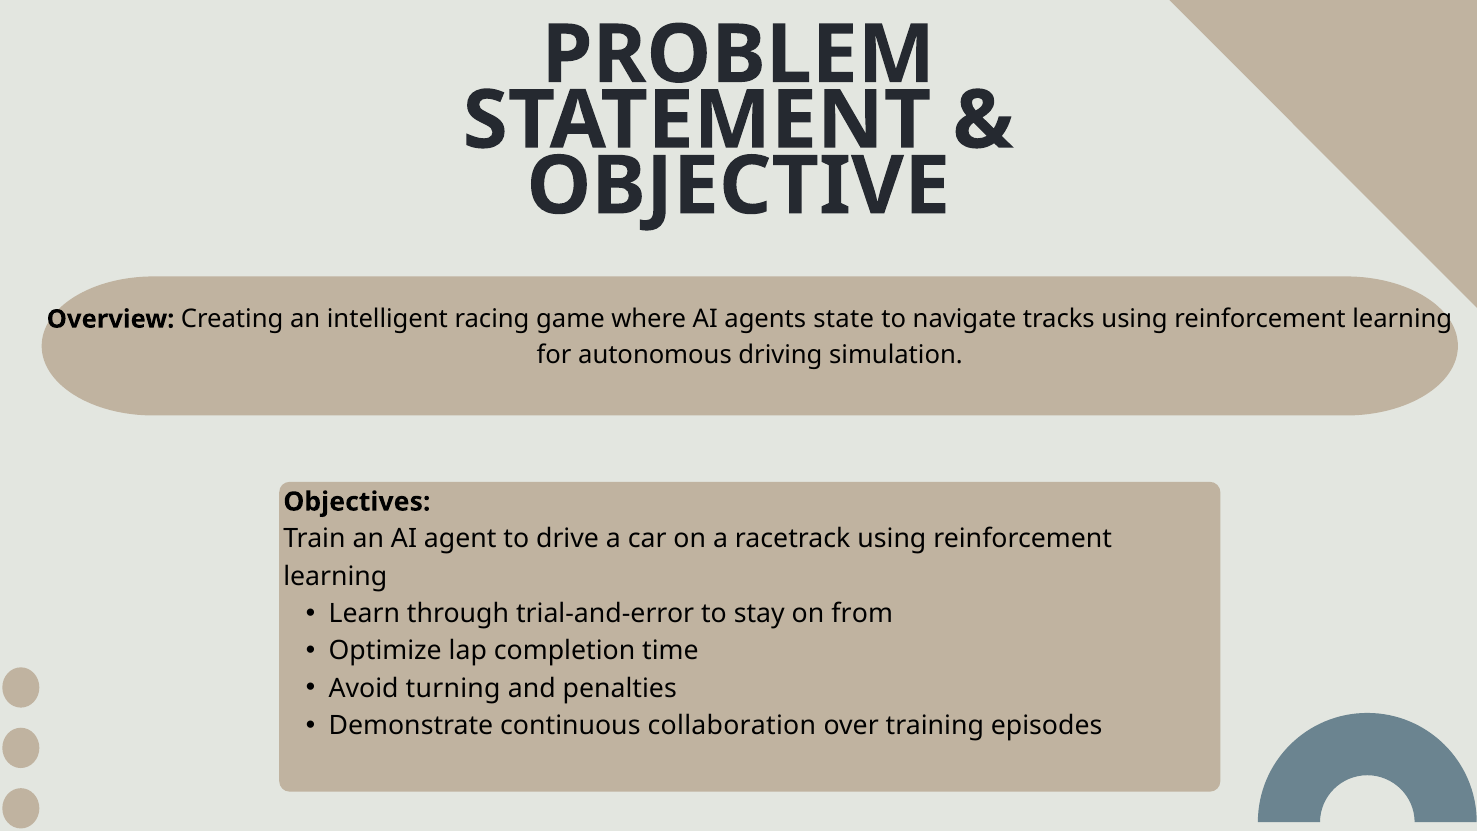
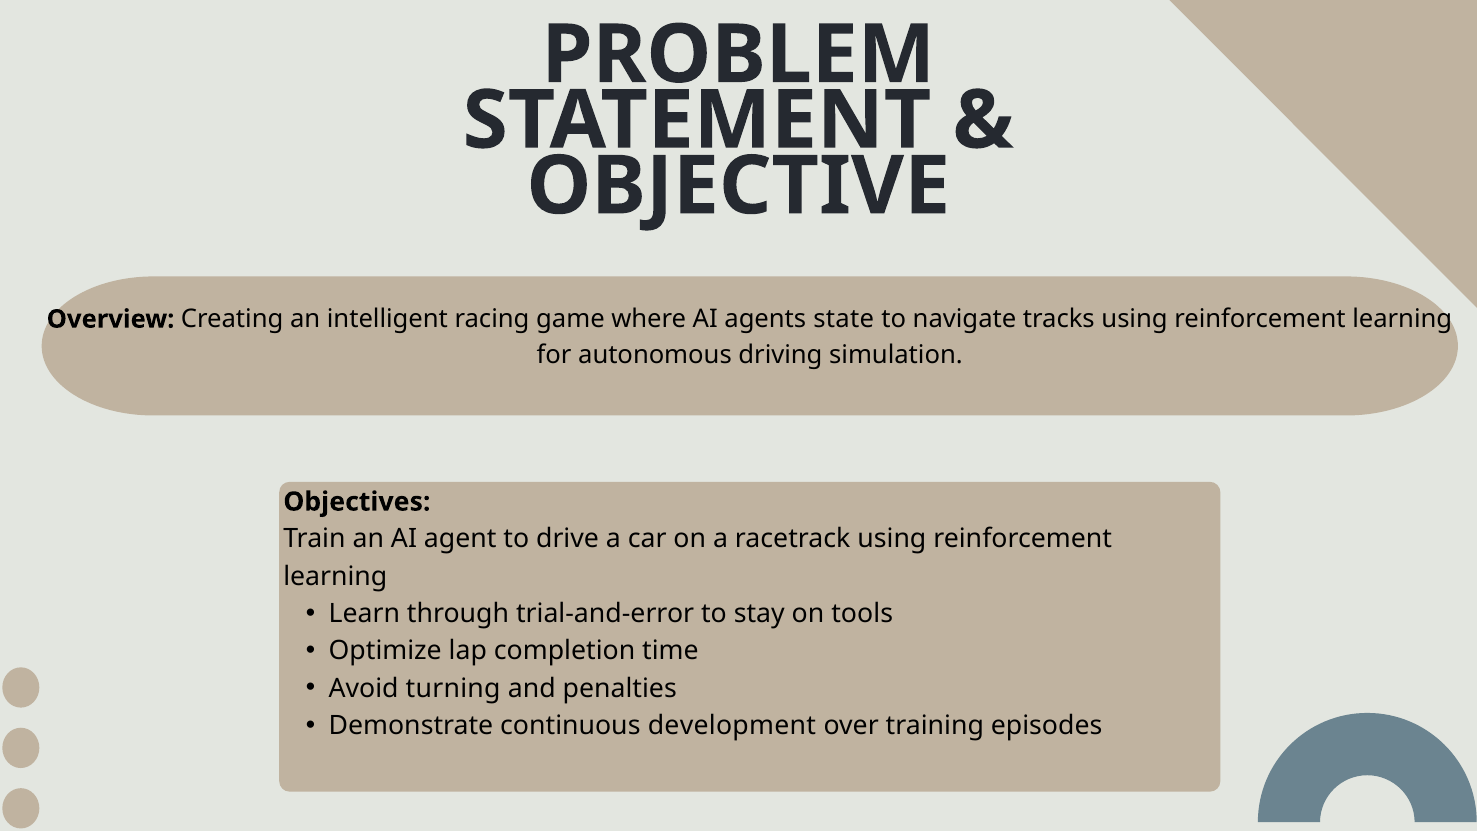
from: from -> tools (862, 614)
collaboration: collaboration -> development (732, 726)
